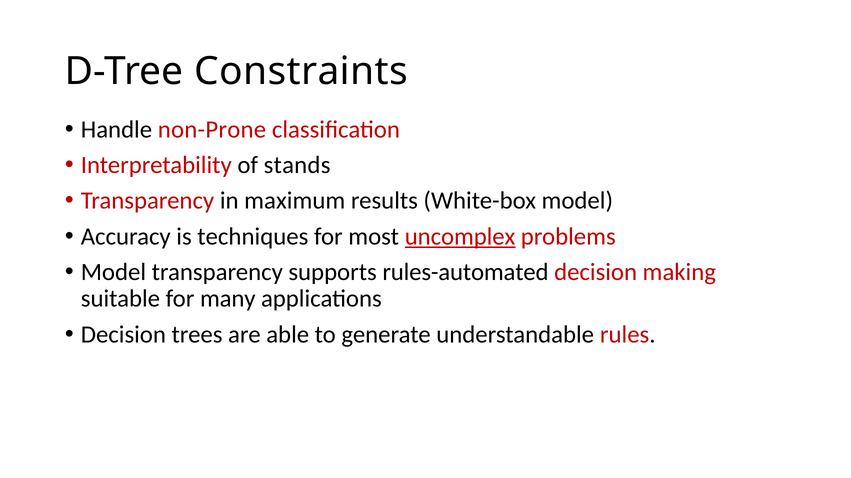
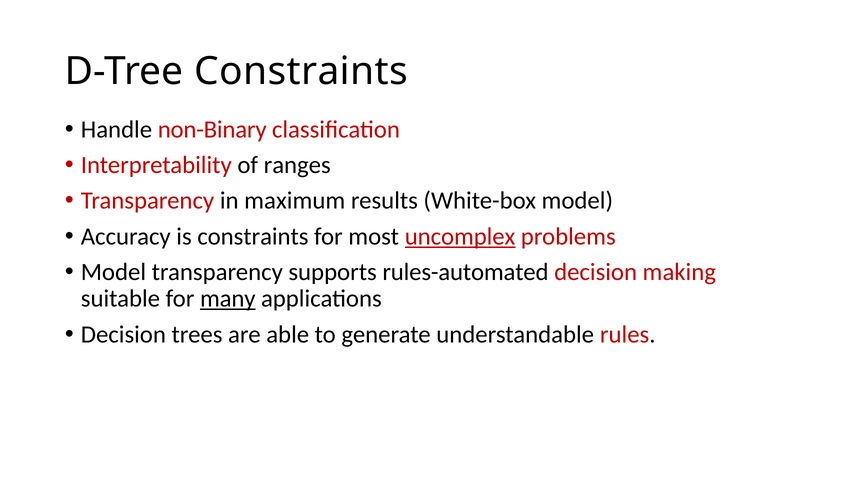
non-Prone: non-Prone -> non-Binary (212, 130)
stands: stands -> ranges (297, 165)
is techniques: techniques -> constraints (253, 237)
many underline: none -> present (228, 299)
